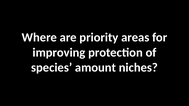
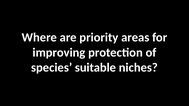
amount: amount -> suitable (95, 68)
